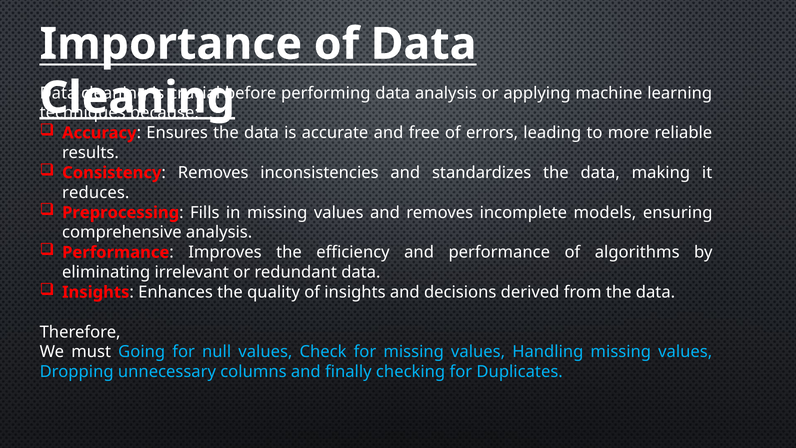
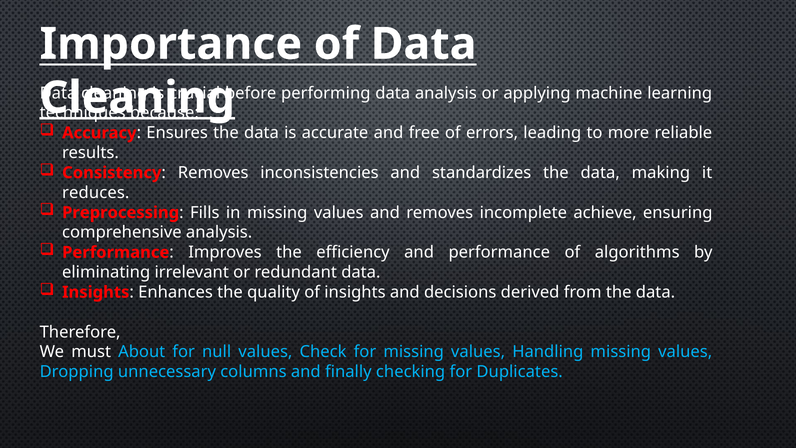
models: models -> achieve (605, 212)
Going: Going -> About (142, 352)
